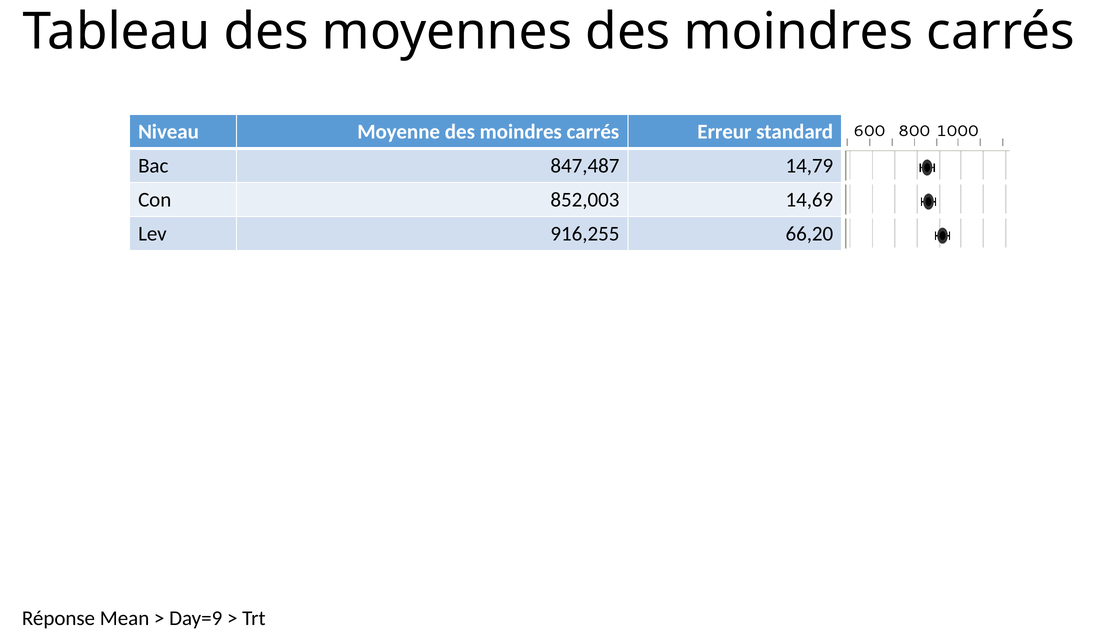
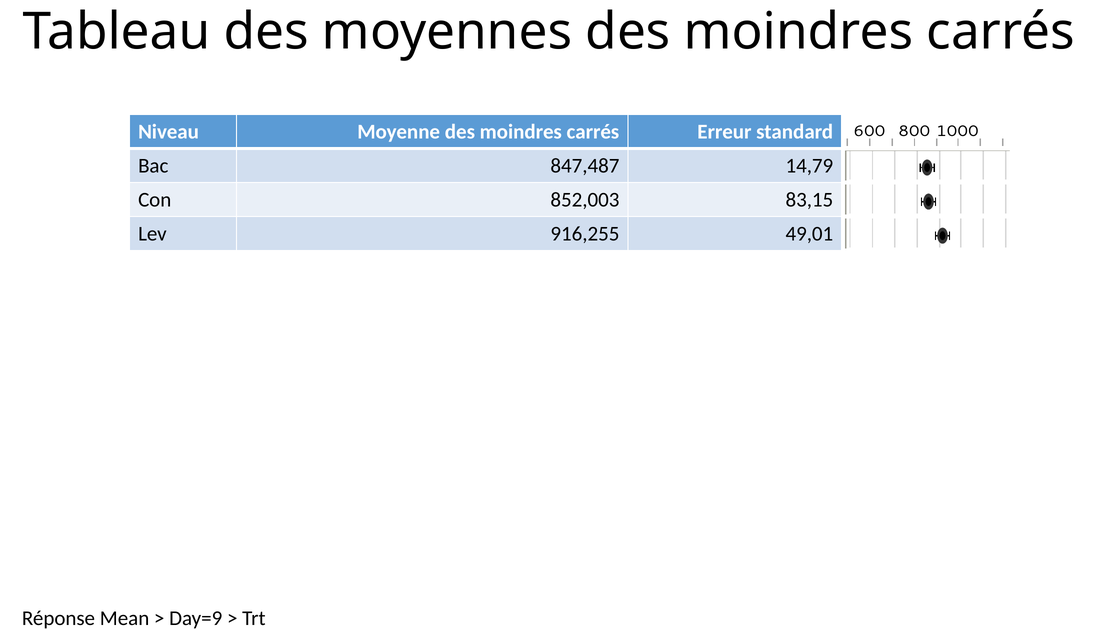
14,69: 14,69 -> 83,15 (809, 200)
66,20: 66,20 -> 49,01 (809, 234)
